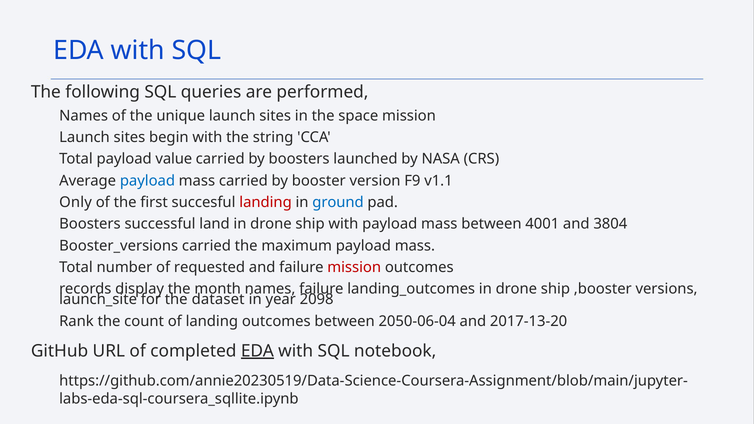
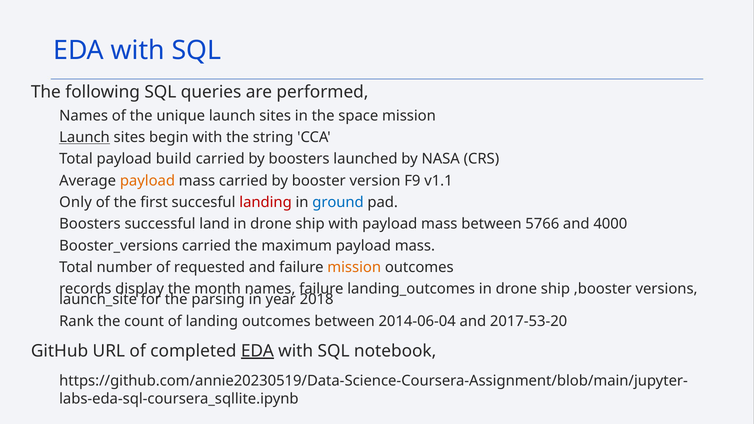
Launch underline: none -> present (85, 137)
value: value -> build (174, 159)
payload colour: blue -> orange (147, 181)
4001: 4001 -> 5766 (542, 224)
3804: 3804 -> 4000 (610, 224)
mission colour: red -> orange (354, 267)
dataset: dataset -> parsing (218, 300)
2098: 2098 -> 2018 (317, 300)
2050-06-04: 2050-06-04 -> 2014-06-04 (417, 321)
2017-13-20: 2017-13-20 -> 2017-53-20 (529, 321)
